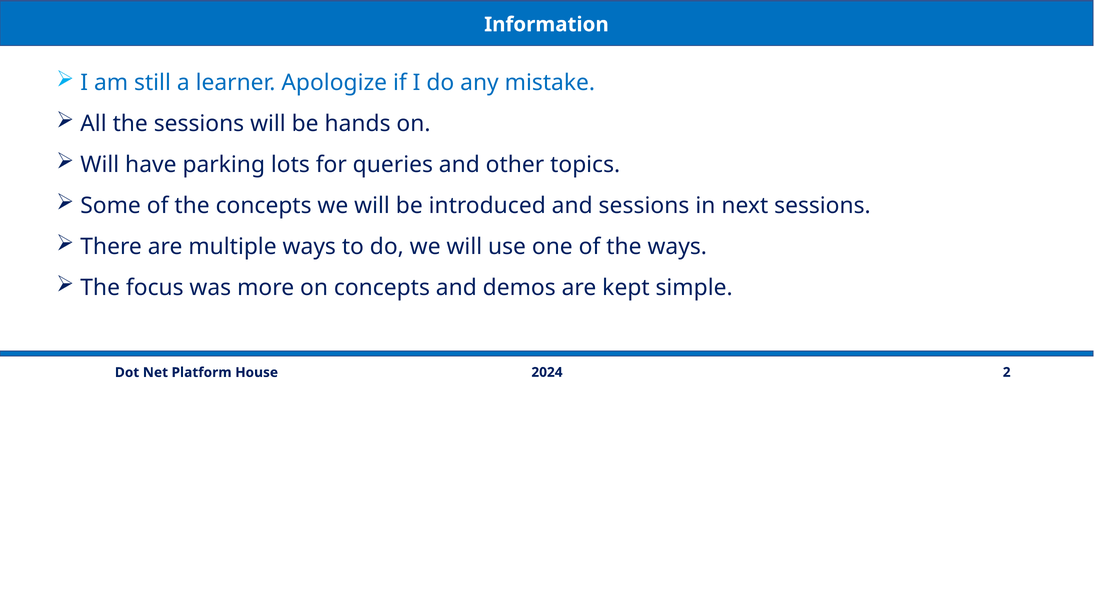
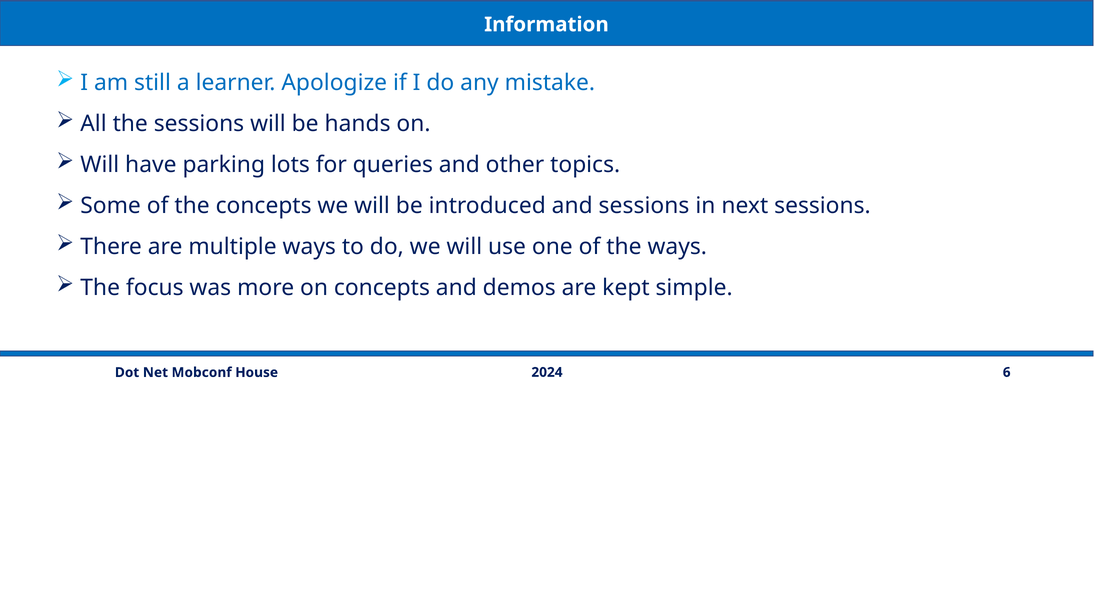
2: 2 -> 6 (1007, 373)
Platform: Platform -> Mobconf (202, 373)
